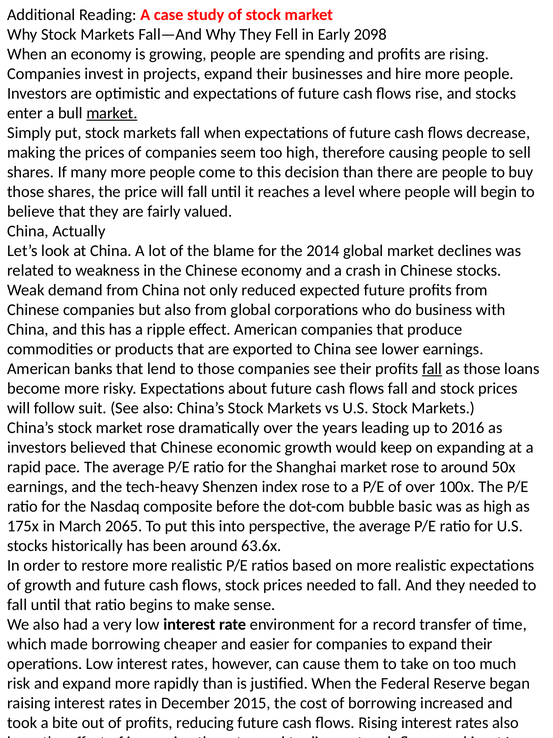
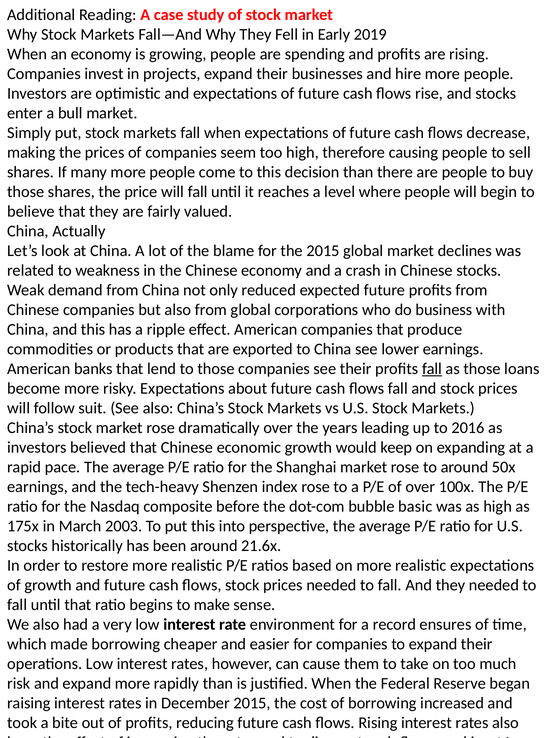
2098: 2098 -> 2019 (370, 34)
market underline: present -> none (112, 113)
the 2014: 2014 -> 2015 (323, 250)
2065: 2065 -> 2003 (124, 526)
63.6x: 63.6x -> 21.6x (261, 545)
transfer: transfer -> ensures (446, 624)
